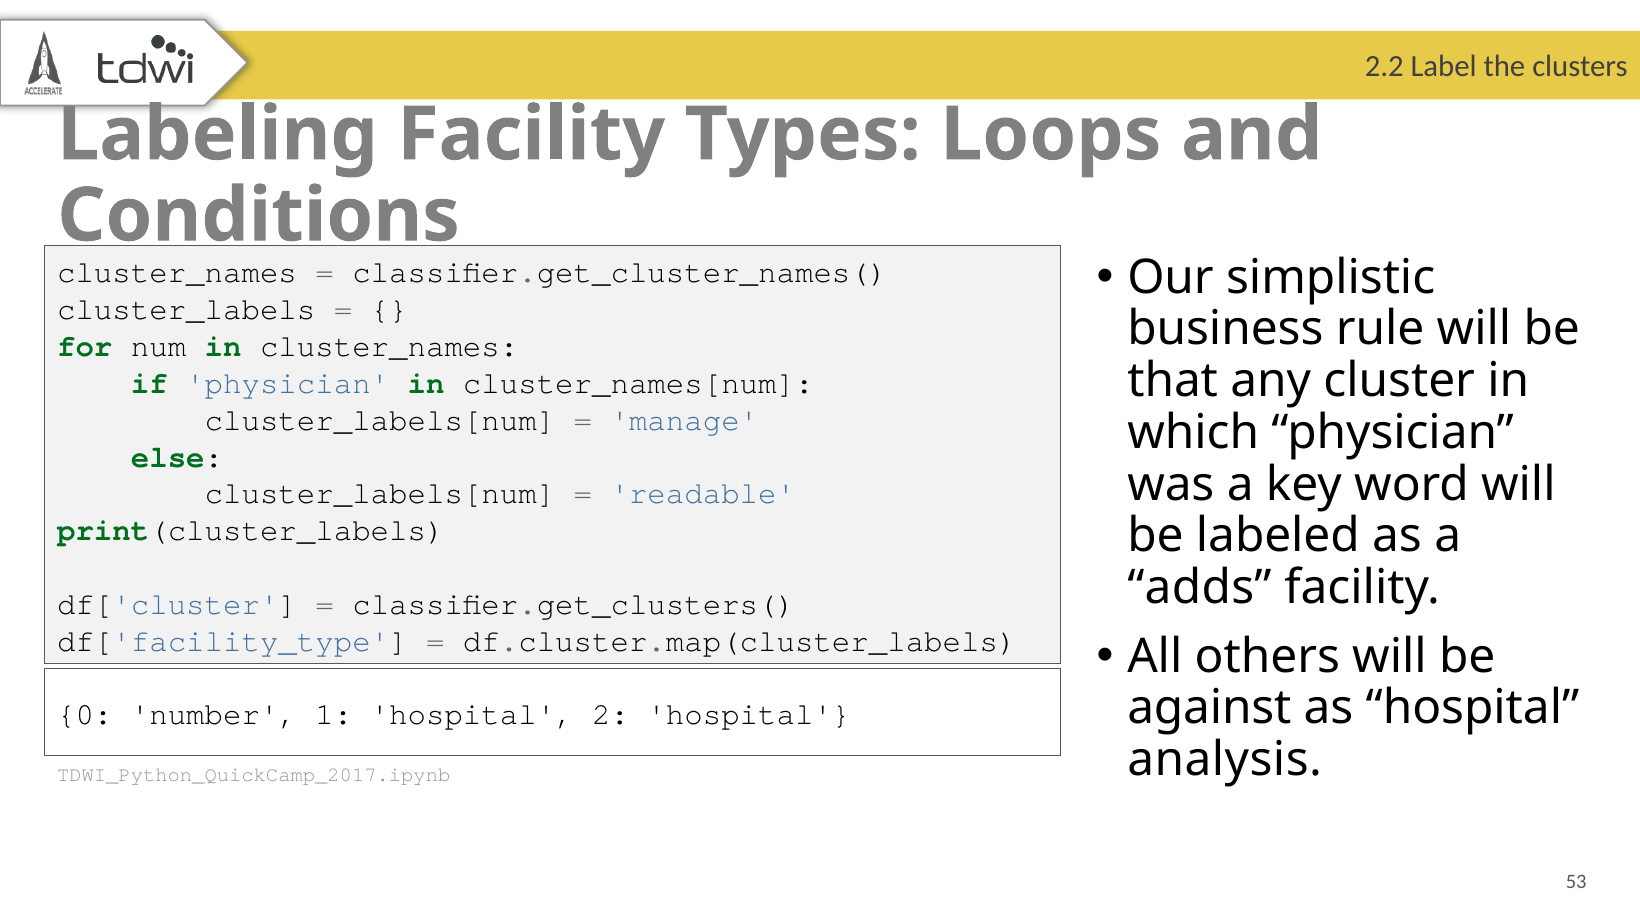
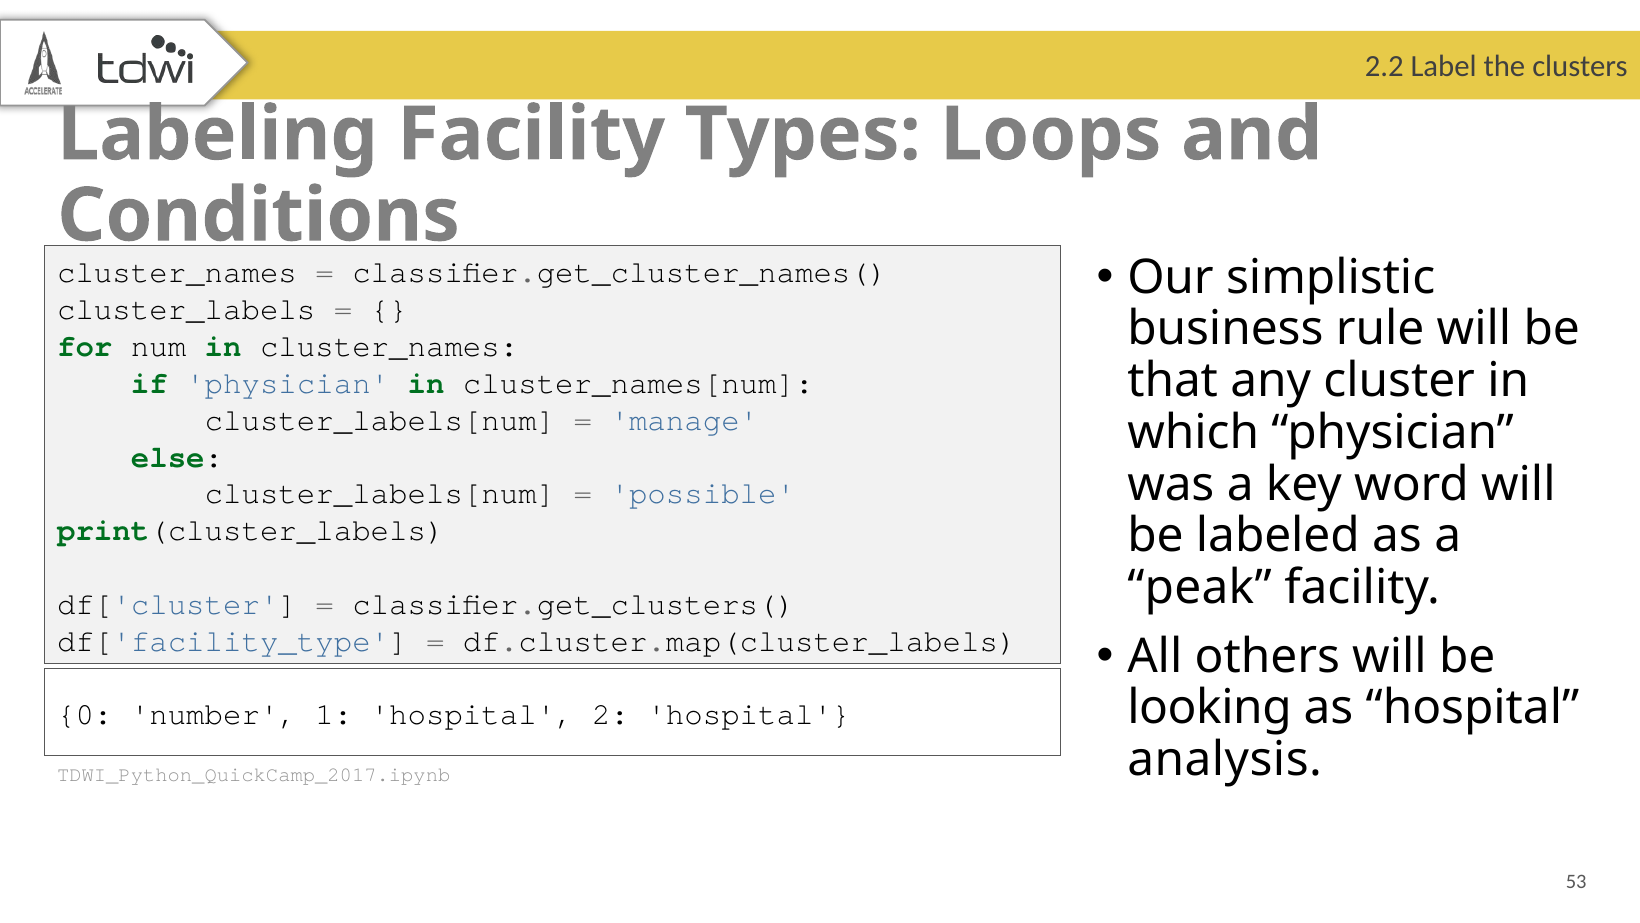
readable: readable -> possible (703, 494)
adds: adds -> peak (1199, 587)
against: against -> looking (1210, 708)
